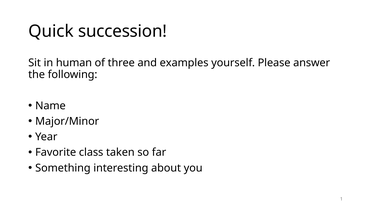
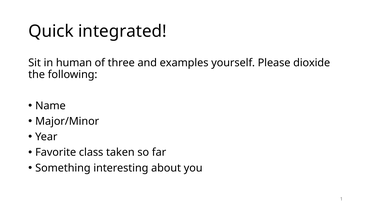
succession: succession -> integrated (122, 31)
answer: answer -> dioxide (312, 63)
